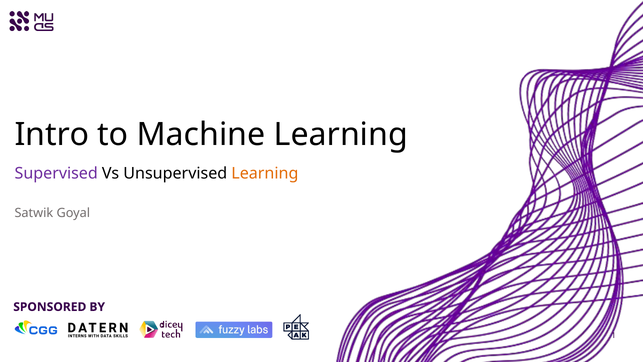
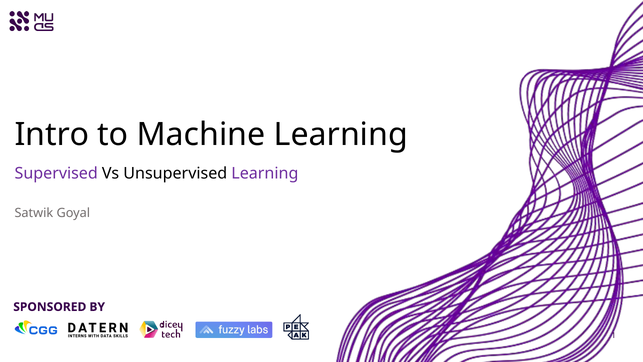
Learning colour: orange -> purple (265, 173)
